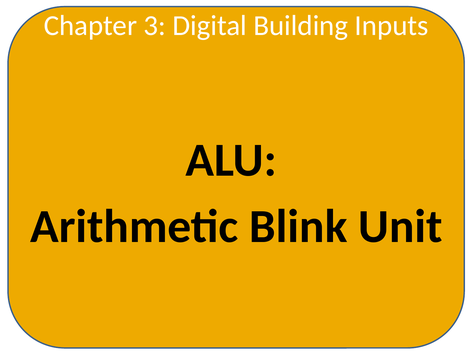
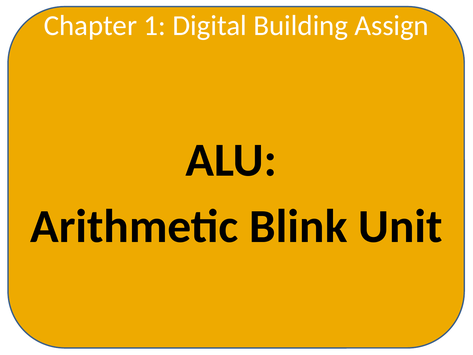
3: 3 -> 1 (155, 26)
Inputs: Inputs -> Assign (392, 26)
